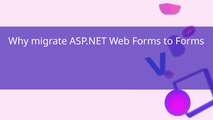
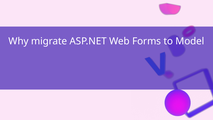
to Forms: Forms -> Model (190, 41)
